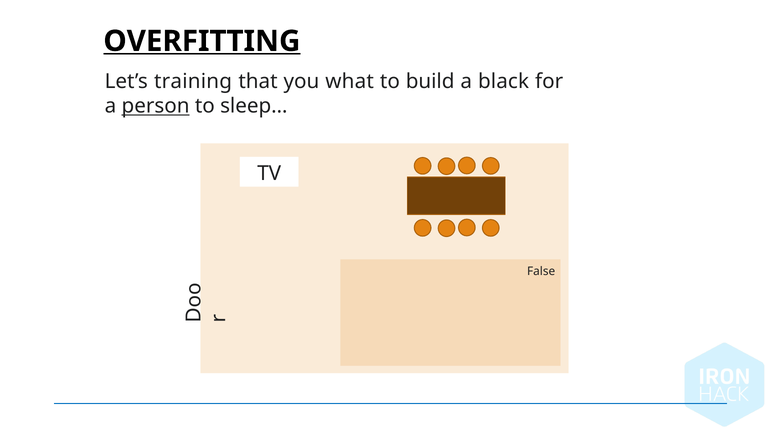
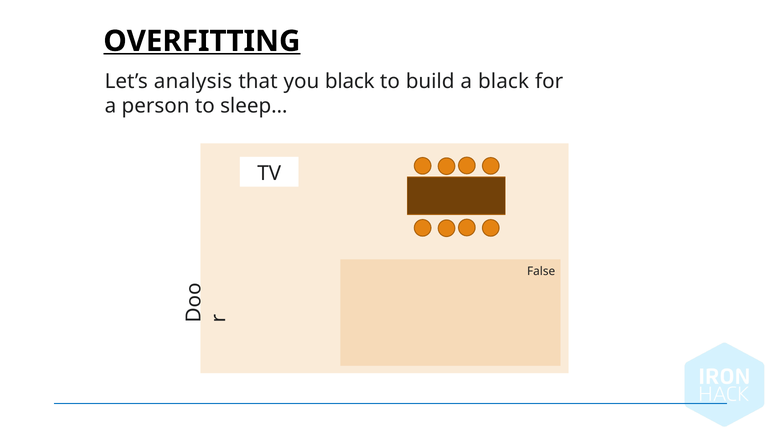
training: training -> analysis (193, 81)
you what: what -> black (350, 81)
person underline: present -> none (156, 106)
